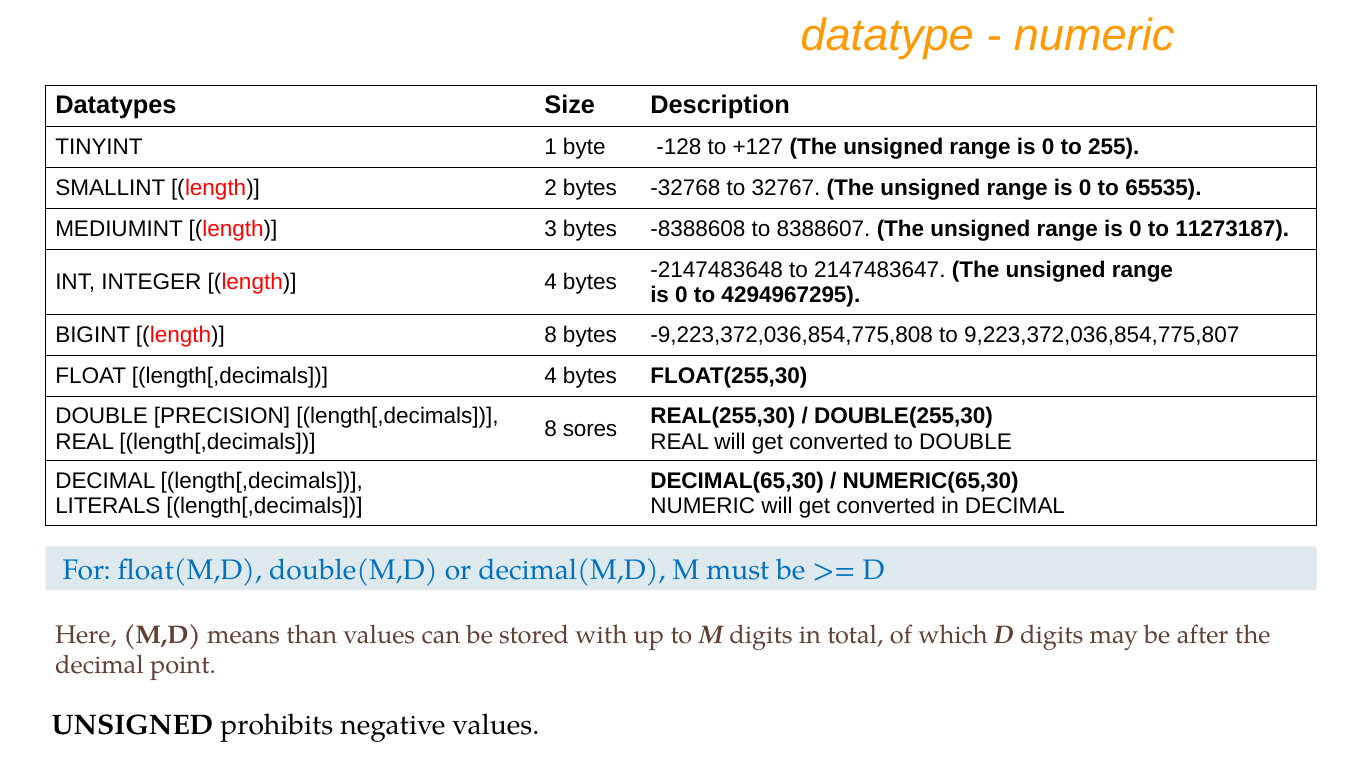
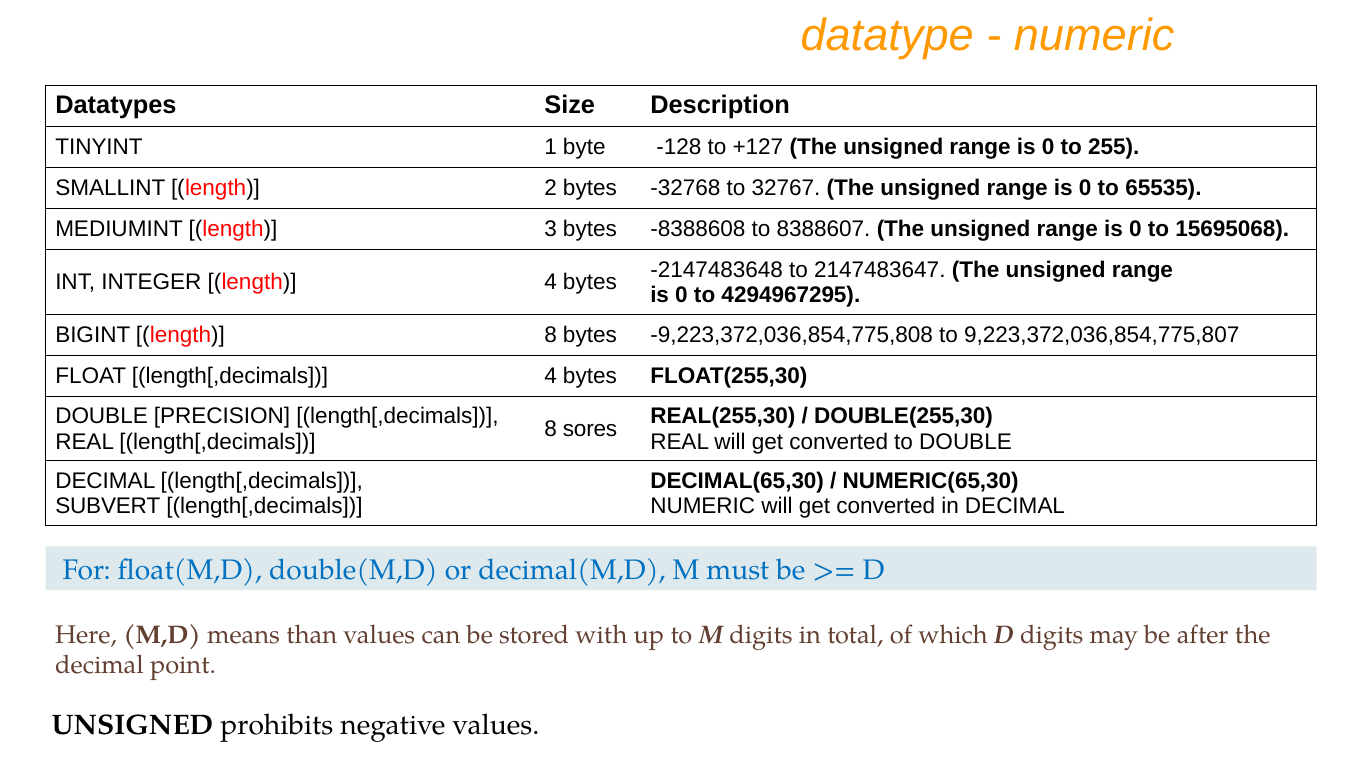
11273187: 11273187 -> 15695068 (1232, 229)
LITERALS: LITERALS -> SUBVERT (108, 506)
